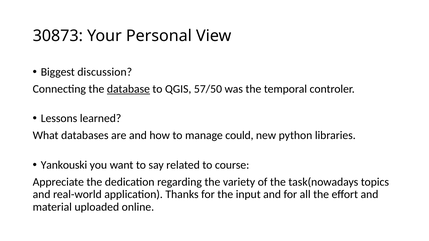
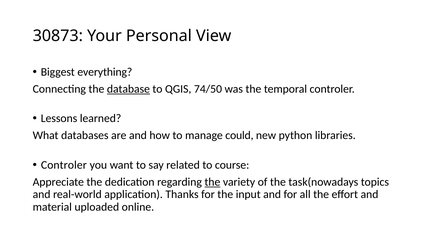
discussion: discussion -> everything (105, 72)
57/50: 57/50 -> 74/50 (208, 89)
Yankouski: Yankouski -> Controler (64, 165)
the underline: none -> present (212, 182)
